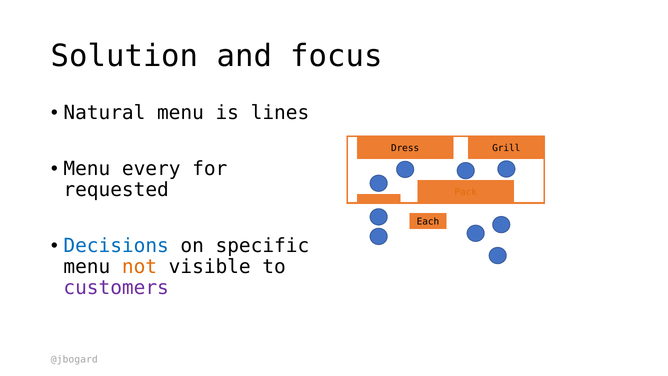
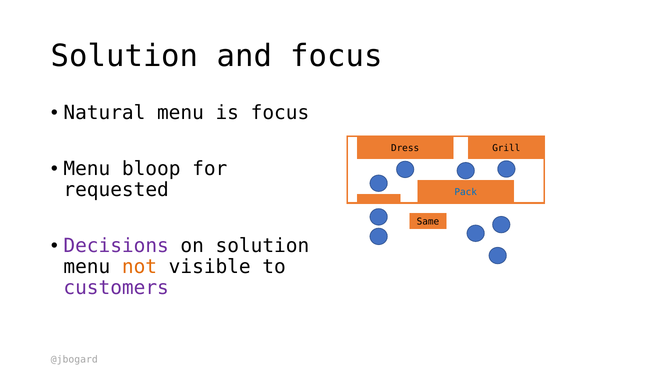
is lines: lines -> focus (280, 113)
every: every -> bloop (151, 169)
Pack colour: orange -> blue (466, 192)
Each: Each -> Same (428, 222)
Decisions colour: blue -> purple (116, 246)
on specific: specific -> solution (262, 246)
